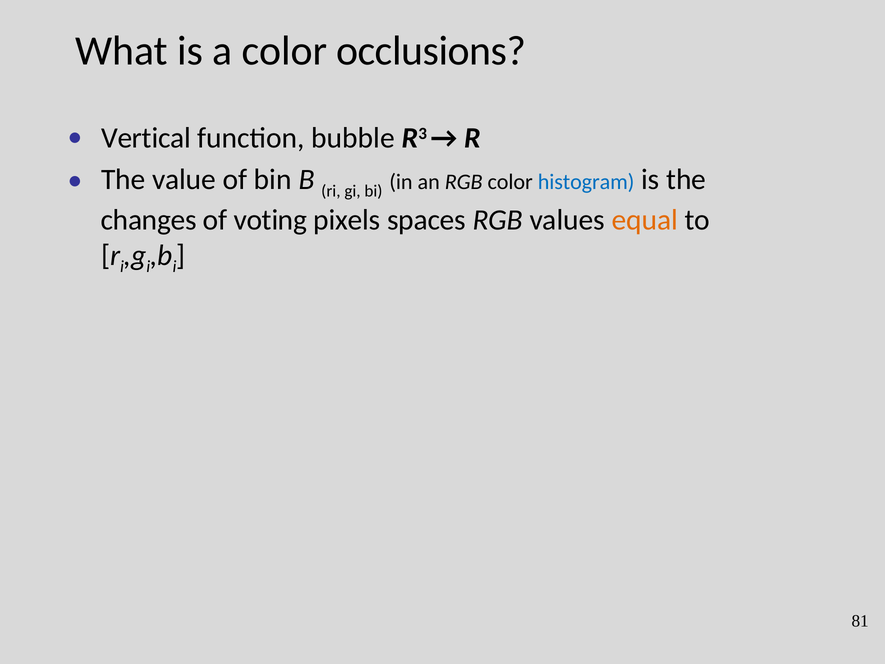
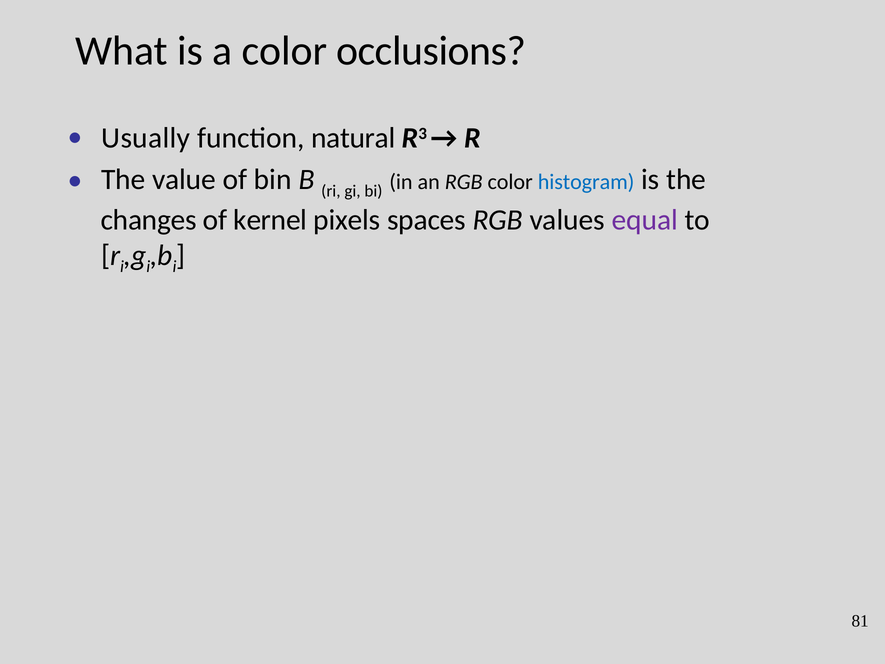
Vertical: Vertical -> Usually (146, 138)
bubble: bubble -> natural (353, 138)
voting: voting -> kernel (270, 220)
equal colour: orange -> purple (645, 220)
